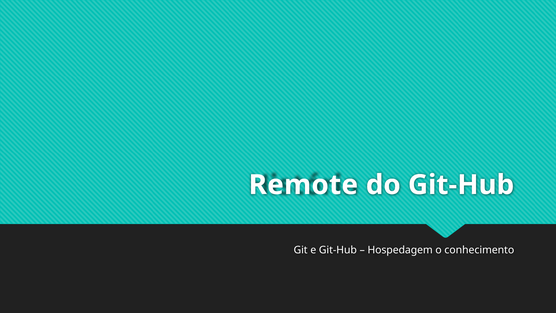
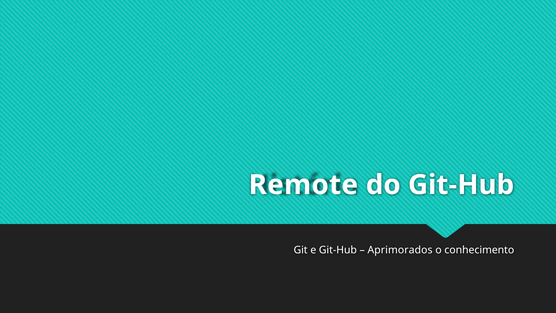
Hospedagem: Hospedagem -> Aprimorados (400, 250)
